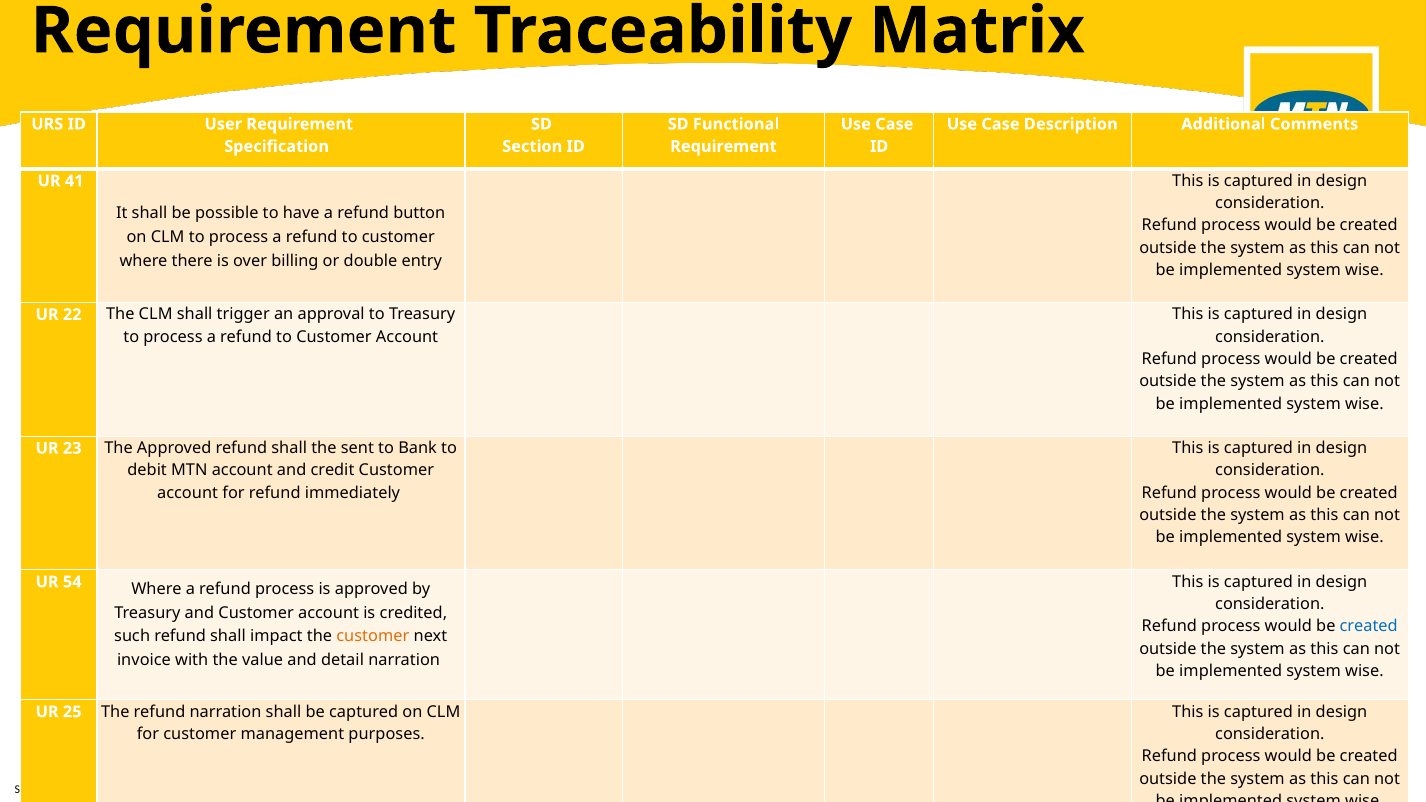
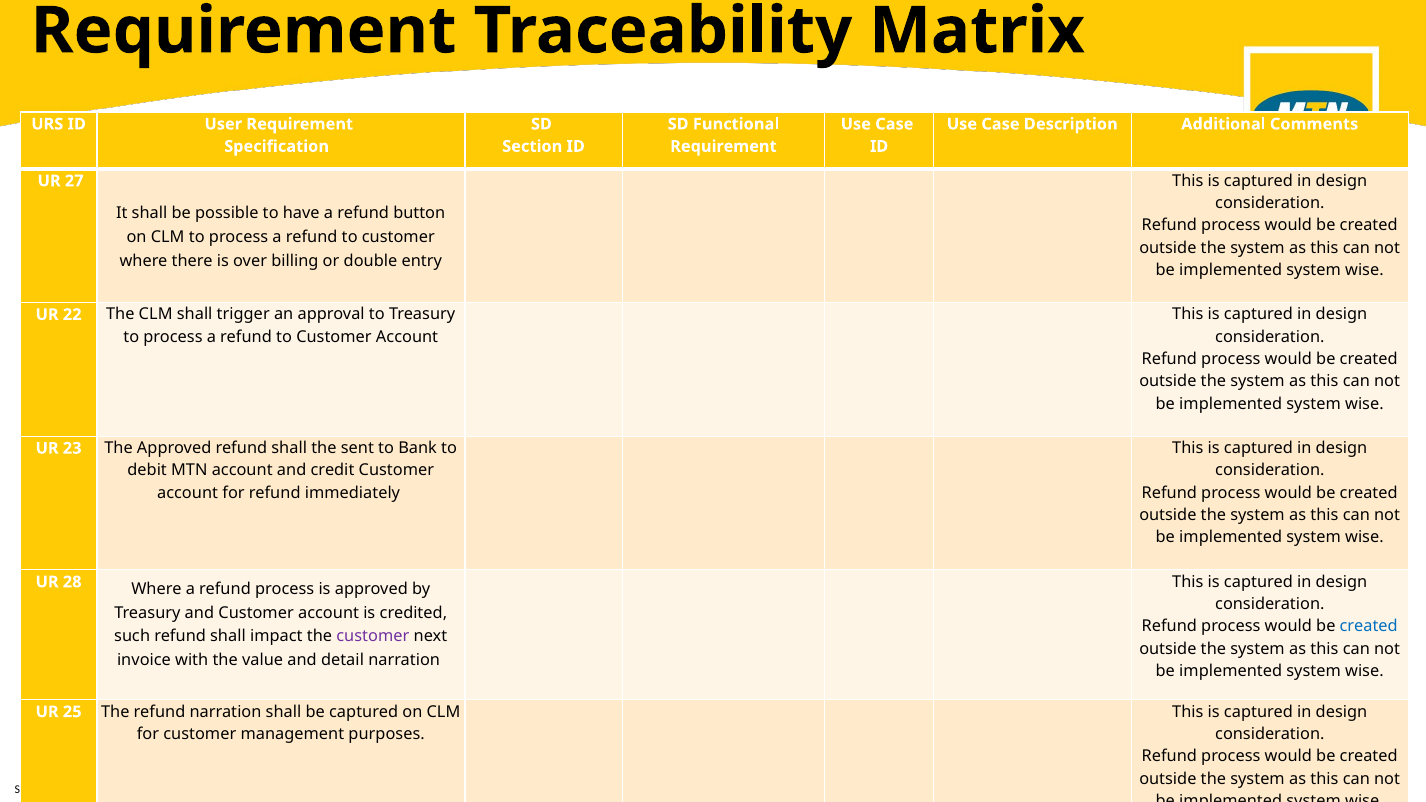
41: 41 -> 27 (74, 181)
54: 54 -> 28 (72, 582)
customer colour: orange -> purple (373, 637)
